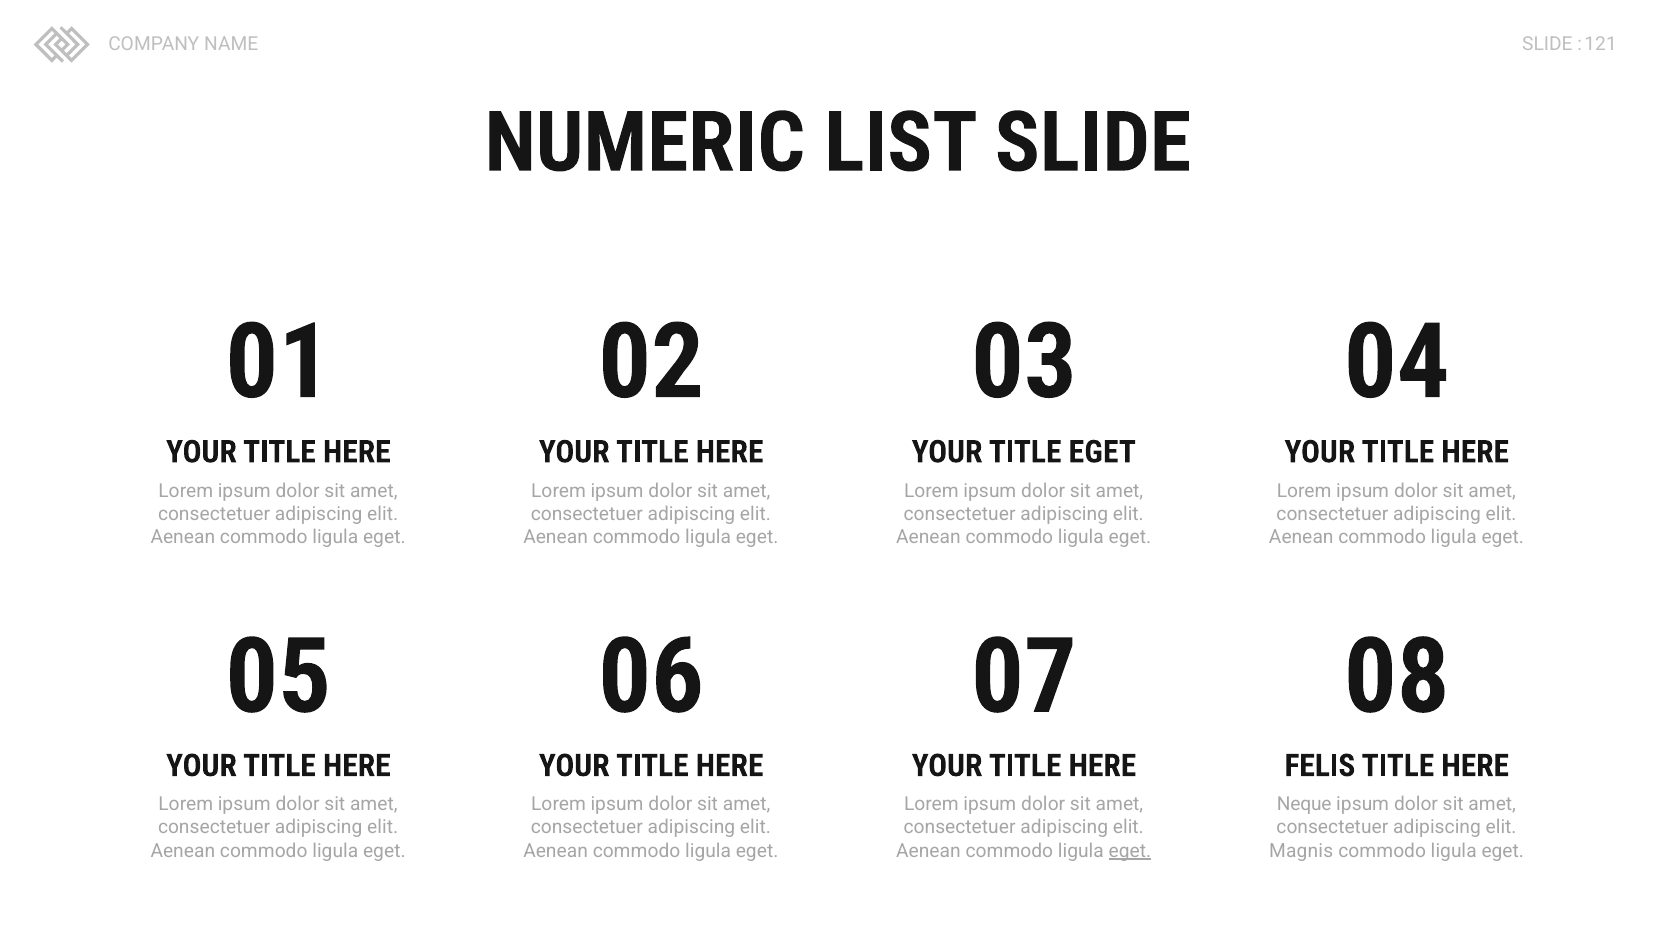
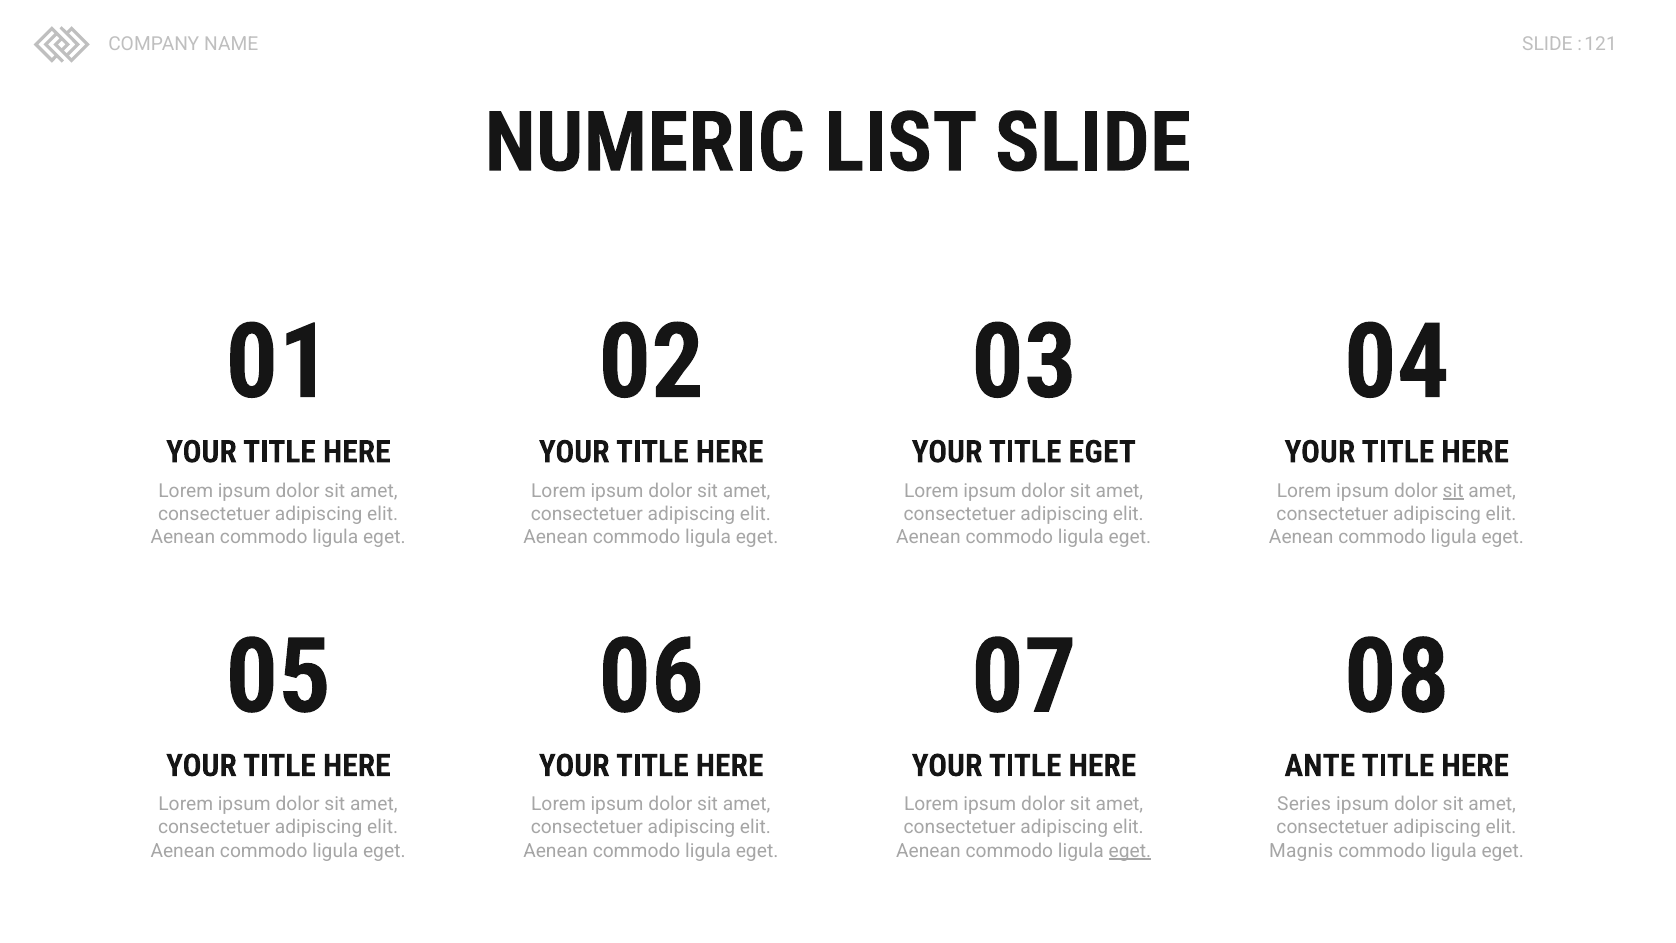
sit underline: none -> present (1453, 491)
FELIS: FELIS -> ANTE (1320, 766)
Neque: Neque -> Series (1304, 804)
